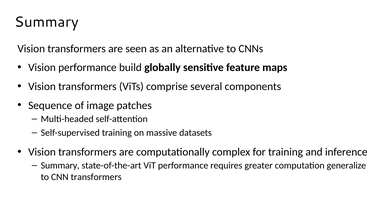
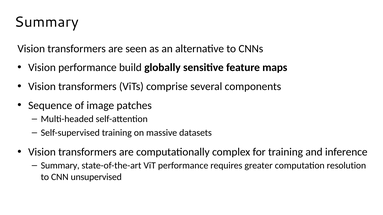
generalize: generalize -> resolution (346, 166)
CNN transformers: transformers -> unsupervised (96, 177)
